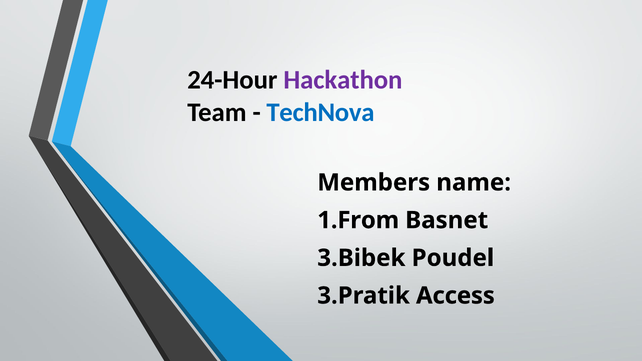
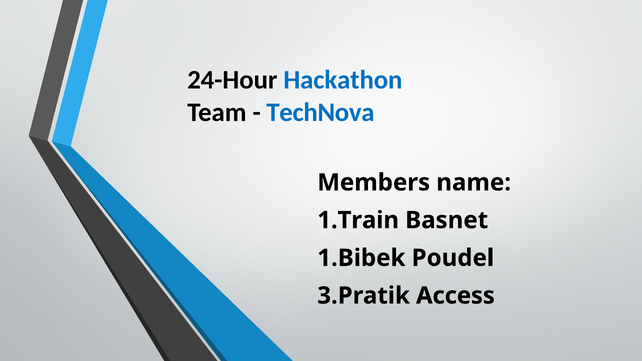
Hackathon colour: purple -> blue (343, 80)
1.From: 1.From -> 1.Train (358, 220)
3.Bibek: 3.Bibek -> 1.Bibek (361, 258)
